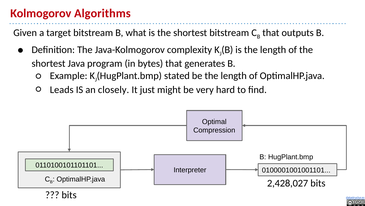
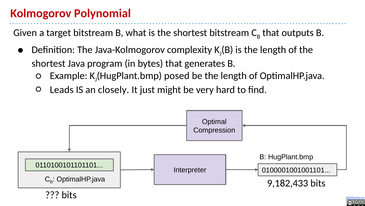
Algorithms: Algorithms -> Polynomial (102, 13)
stated: stated -> posed (177, 76)
2,428,027: 2,428,027 -> 9,182,433 (288, 183)
